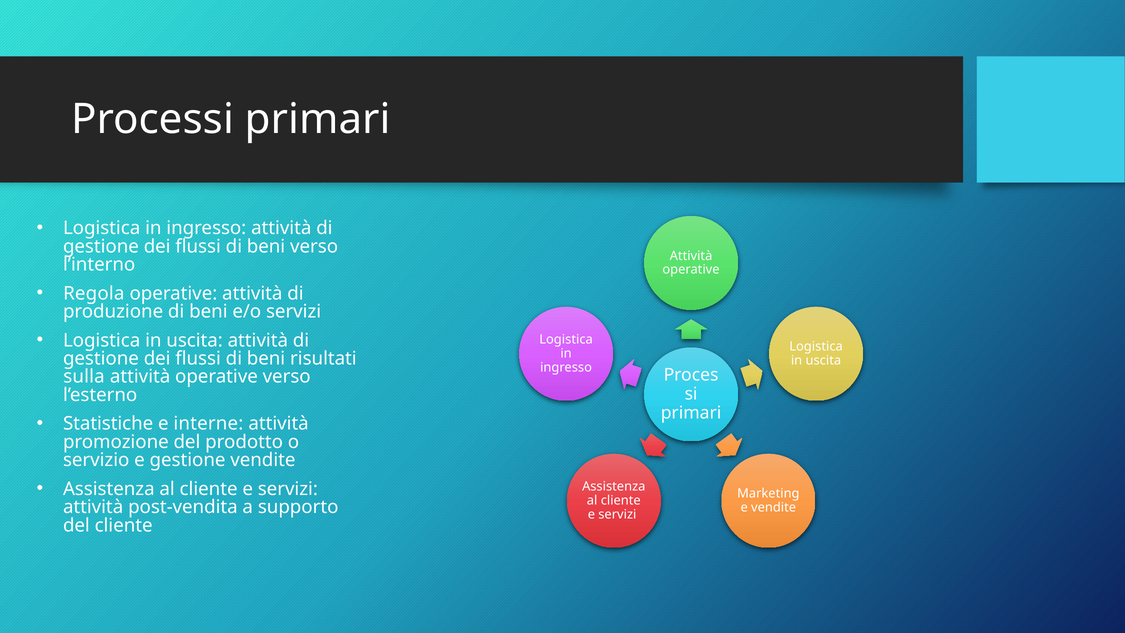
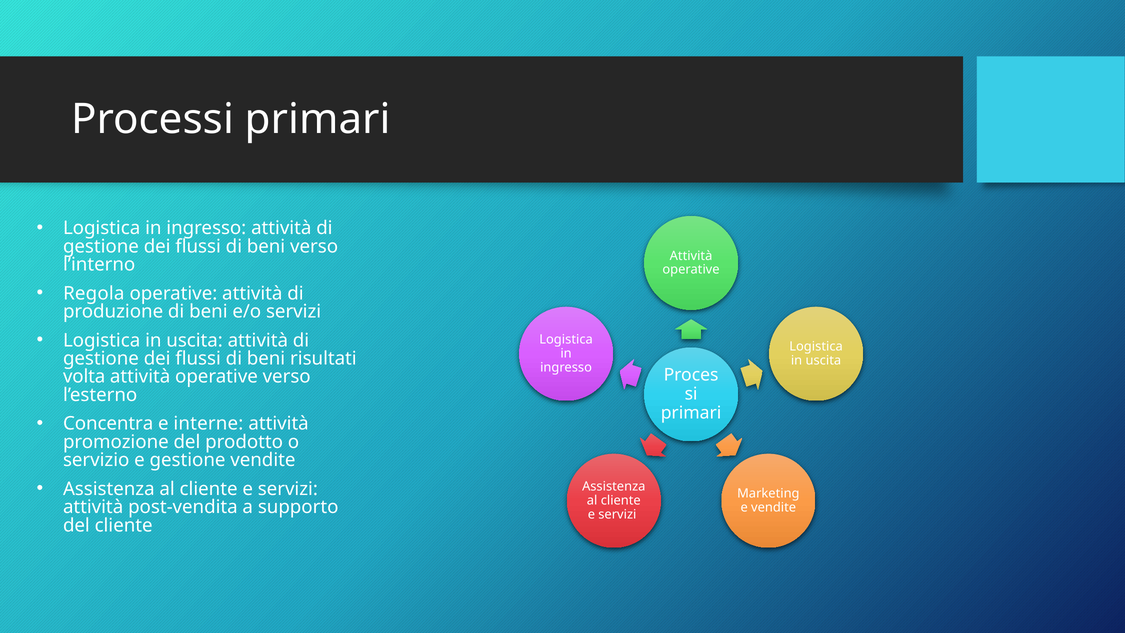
sulla: sulla -> volta (84, 377)
Statistiche: Statistiche -> Concentra (108, 424)
